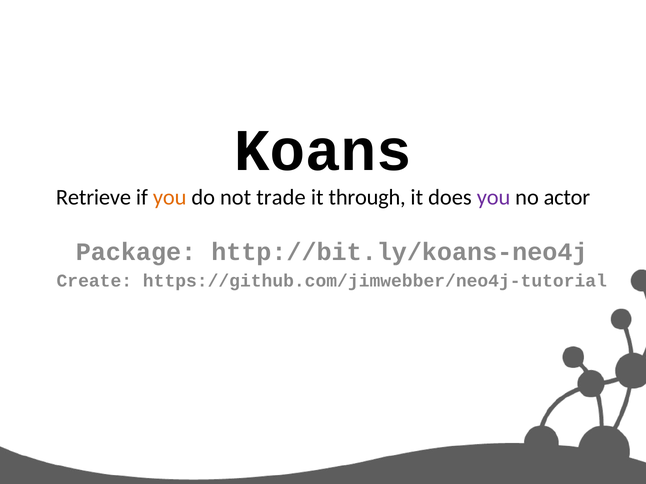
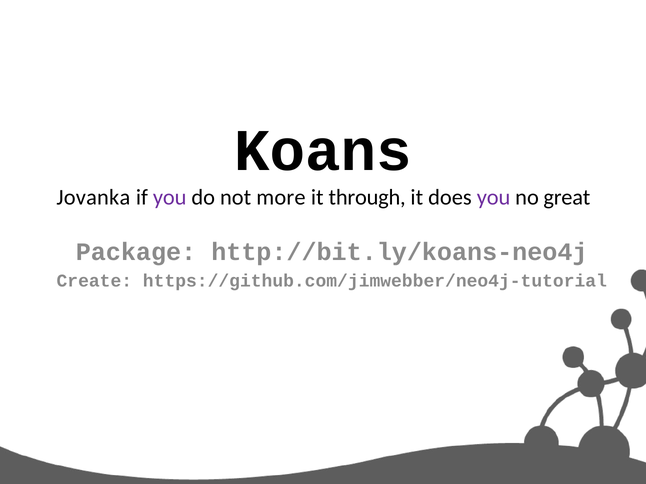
Retrieve: Retrieve -> Jovanka (93, 197)
you colour: orange -> purple (170, 197)
trade: trade -> more (281, 197)
actor: actor -> great (567, 197)
